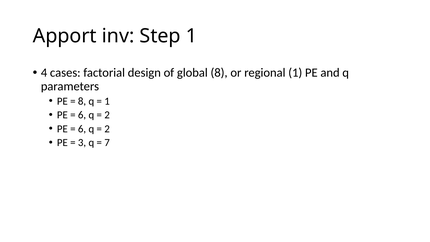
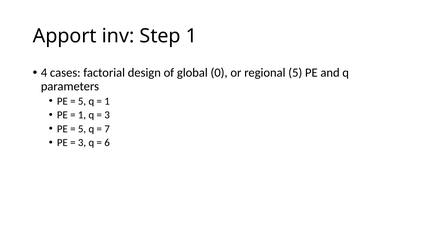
global 8: 8 -> 0 (219, 73)
regional 1: 1 -> 5 (295, 73)
8: 8 -> 5 (82, 101)
6: 6 -> 1 (82, 115)
2: 2 -> 3 (107, 115)
6: 6 -> 5 (82, 129)
2: 2 -> 7 (107, 129)
7: 7 -> 6 (107, 143)
